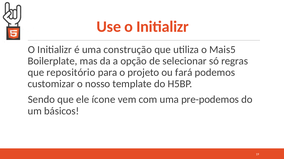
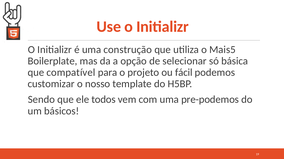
regras: regras -> básica (235, 61)
repositório: repositório -> compatível (71, 73)
fará: fará -> fácil (184, 73)
ícone: ícone -> todos (104, 100)
